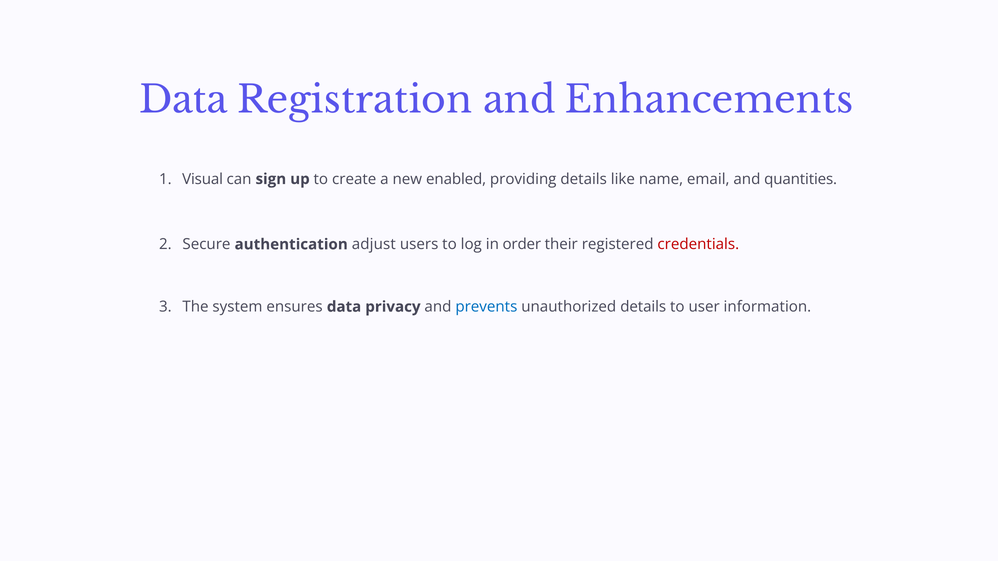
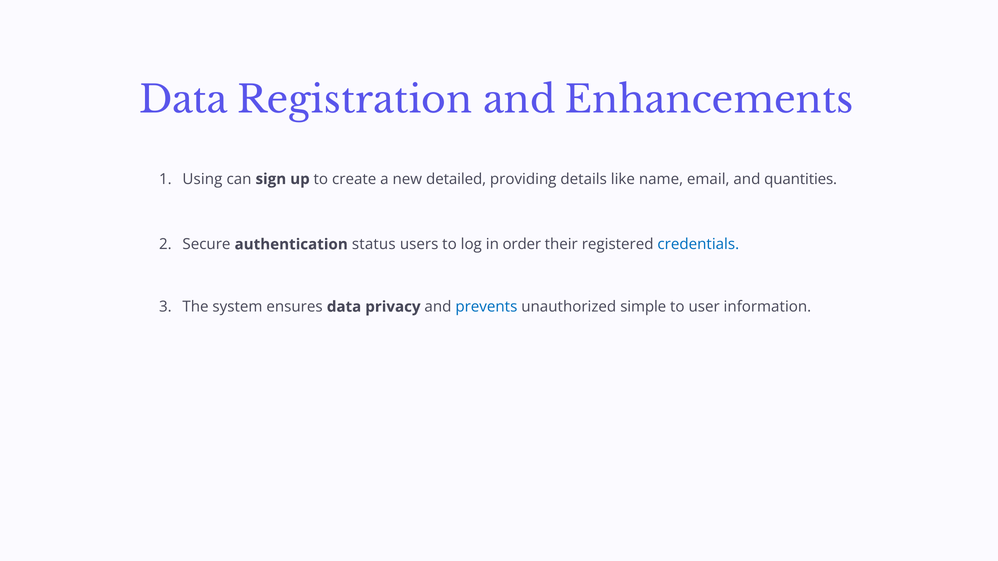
Visual: Visual -> Using (202, 179)
enabled: enabled -> detailed (456, 179)
adjust: adjust -> status (374, 245)
credentials colour: red -> blue (698, 245)
unauthorized details: details -> simple (643, 307)
